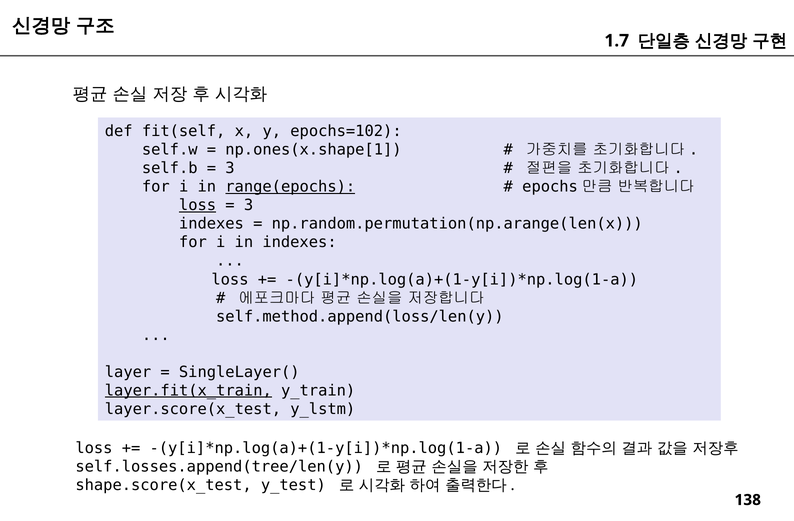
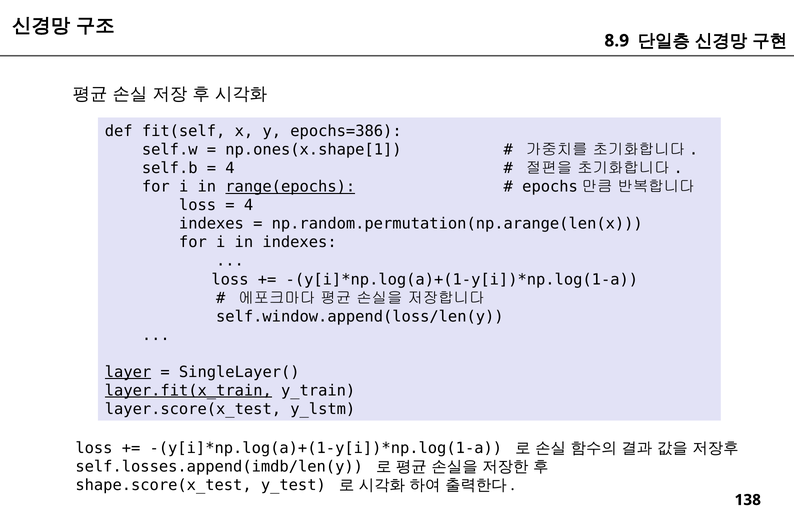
1.7: 1.7 -> 8.9 (617, 41)
epochs=102: epochs=102 -> epochs=386 (346, 131)
3: 3 -> 4 (230, 168)
loss underline: present -> none (198, 206)
3: 3 -> 4 (249, 206)
self.method.append(loss/len(y: self.method.append(loss/len(y -> self.window.append(loss/len(y (360, 317)
layer underline: none -> present (128, 372)
self.losses.append(tree/len(y: self.losses.append(tree/len(y -> self.losses.append(imdb/len(y (219, 467)
